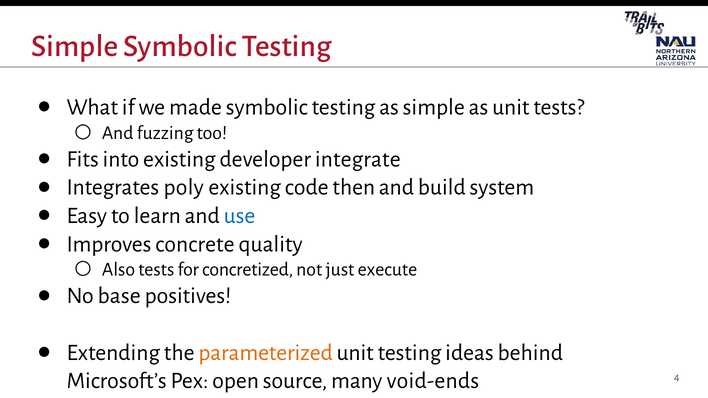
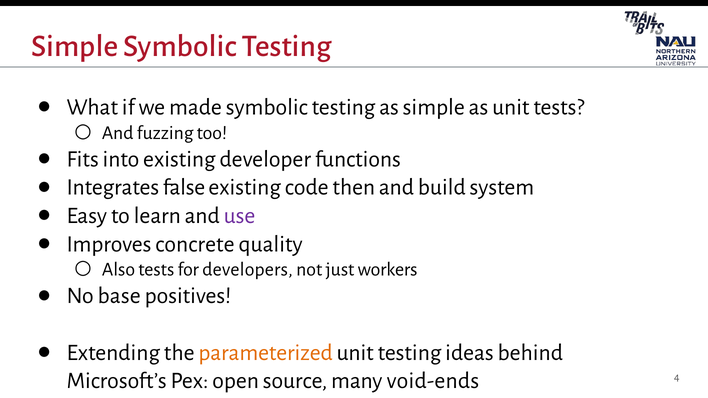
integrate: integrate -> functions (358, 159)
poly: poly -> false (184, 187)
use colour: blue -> purple (239, 216)
concretized: concretized -> developers (247, 270)
execute: execute -> workers (388, 270)
